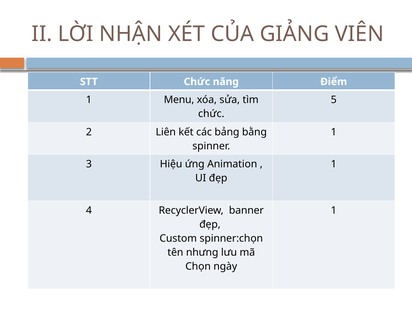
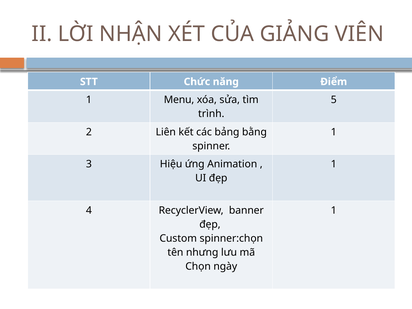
chức: chức -> trình (211, 114)
